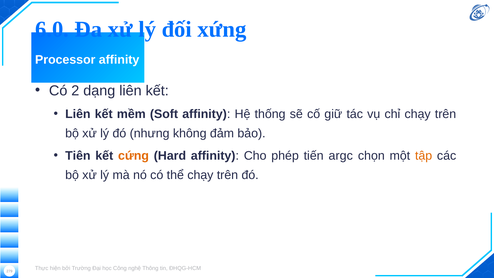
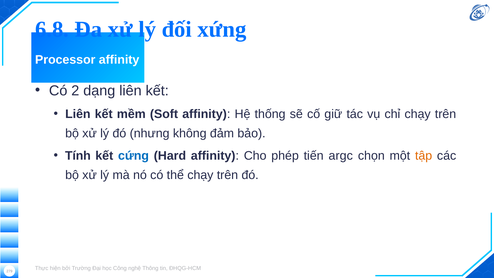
6.0: 6.0 -> 6.8 (52, 29)
Tiên: Tiên -> Tính (78, 156)
cứng colour: orange -> blue (134, 156)
